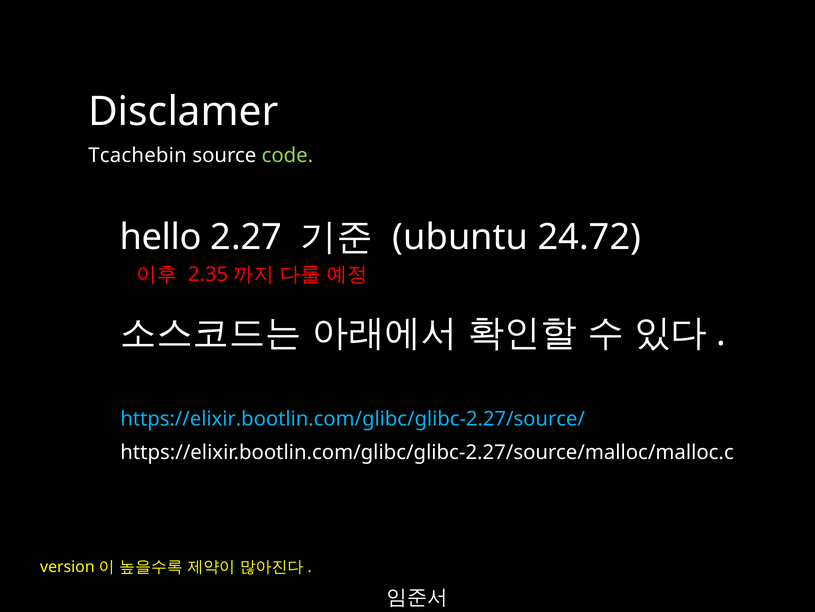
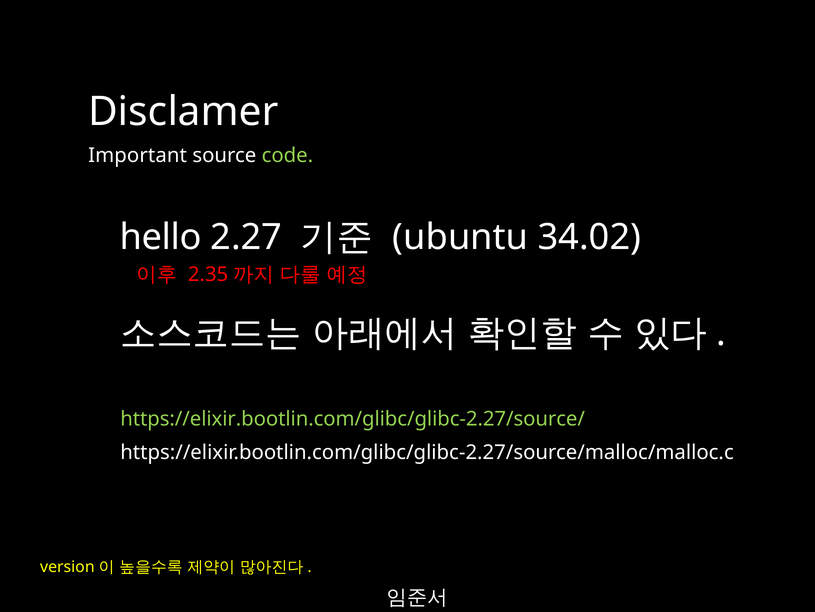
Tcachebin: Tcachebin -> Important (138, 155)
24.72: 24.72 -> 34.02 (589, 237)
https://elixir.bootlin.com/glibc/glibc-2.27/source/ colour: light blue -> light green (353, 419)
